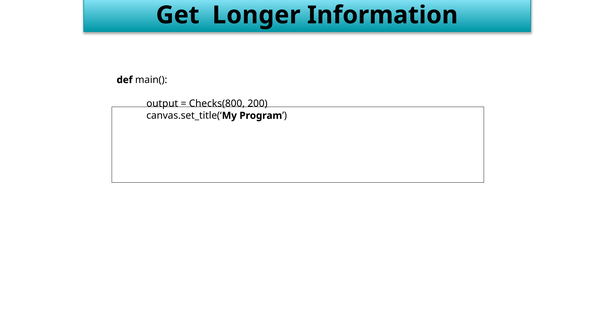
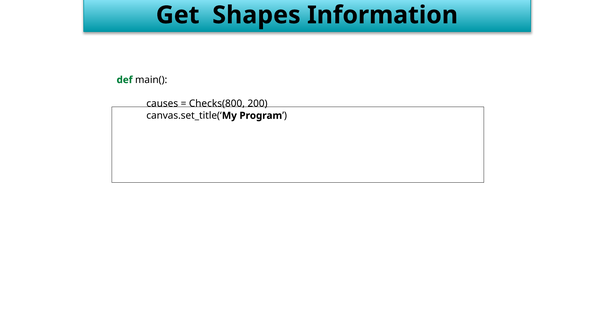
Longer: Longer -> Shapes (256, 15)
def colour: black -> green (125, 80)
output: output -> causes (162, 104)
